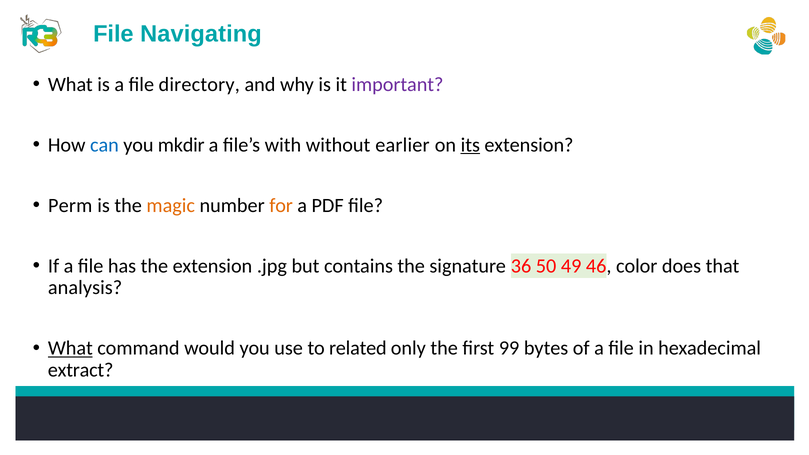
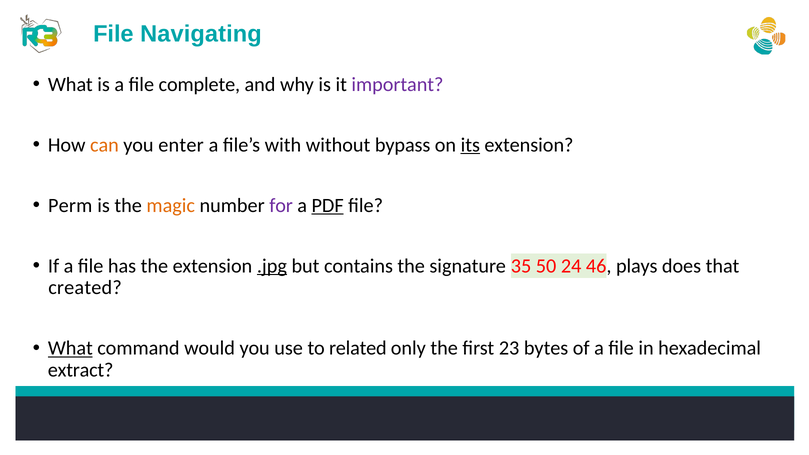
directory: directory -> complete (199, 84)
can colour: blue -> orange (104, 145)
mkdir: mkdir -> enter (181, 145)
earlier: earlier -> bypass (403, 145)
for colour: orange -> purple (281, 205)
PDF underline: none -> present (328, 205)
.jpg underline: none -> present (272, 266)
36: 36 -> 35 (521, 266)
49: 49 -> 24 (571, 266)
color: color -> plays (637, 266)
analysis: analysis -> created (85, 288)
99: 99 -> 23 (509, 348)
